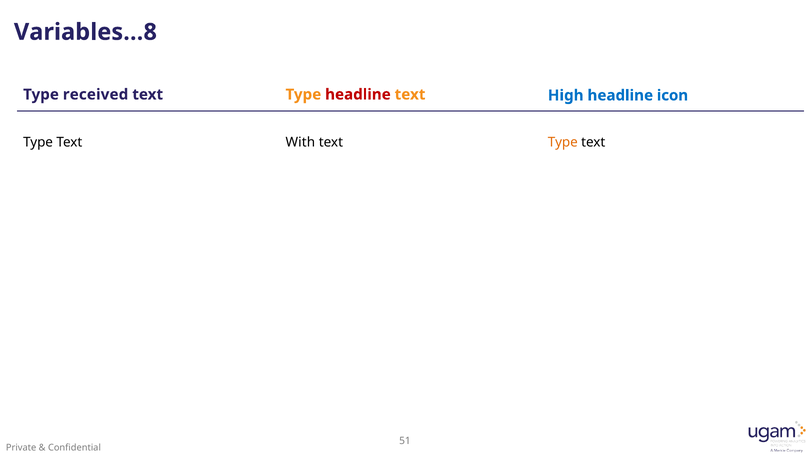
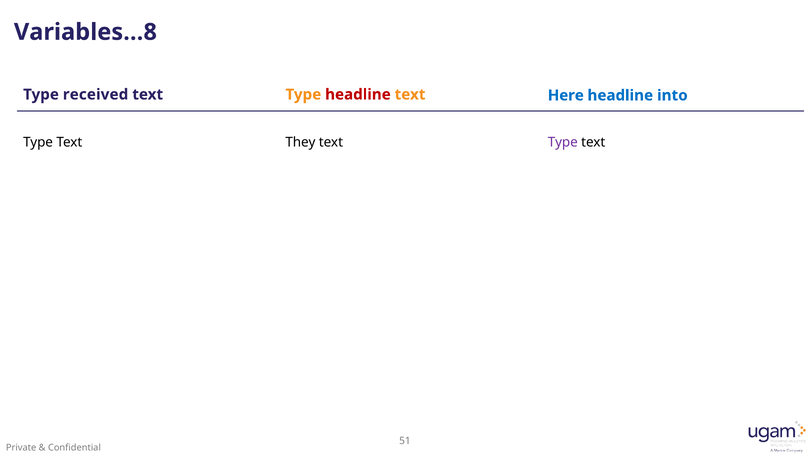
High: High -> Here (566, 95)
icon: icon -> into (672, 95)
With: With -> They (300, 142)
Type colour: orange -> purple (563, 142)
